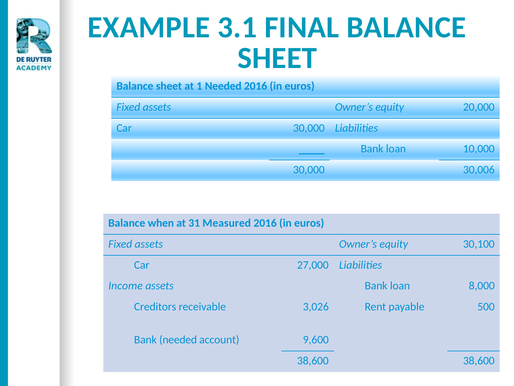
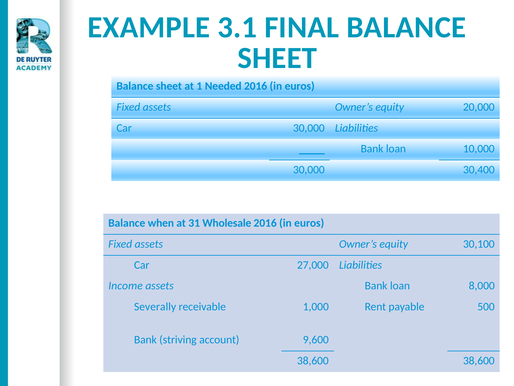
30,006: 30,006 -> 30,400 (479, 169)
Measured: Measured -> Wholesale (227, 223)
Creditors: Creditors -> Severally (155, 306)
3,026: 3,026 -> 1,000 (316, 306)
Bank needed: needed -> striving (178, 339)
